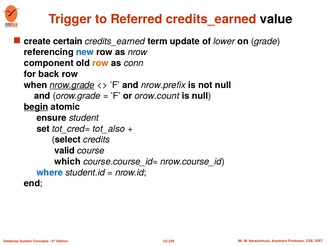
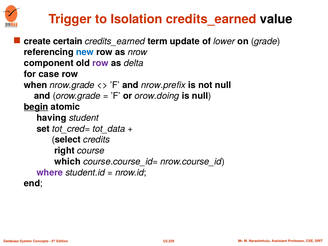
Referred: Referred -> Isolation (136, 19)
row colour: orange -> purple (100, 63)
conn: conn -> delta (134, 63)
back: back -> case (49, 74)
nrow.grade underline: present -> none (72, 85)
orow.count: orow.count -> orow.doing (157, 96)
ensure: ensure -> having (51, 118)
tot_also: tot_also -> tot_data (109, 129)
valid: valid -> right (64, 151)
where colour: blue -> purple (50, 173)
